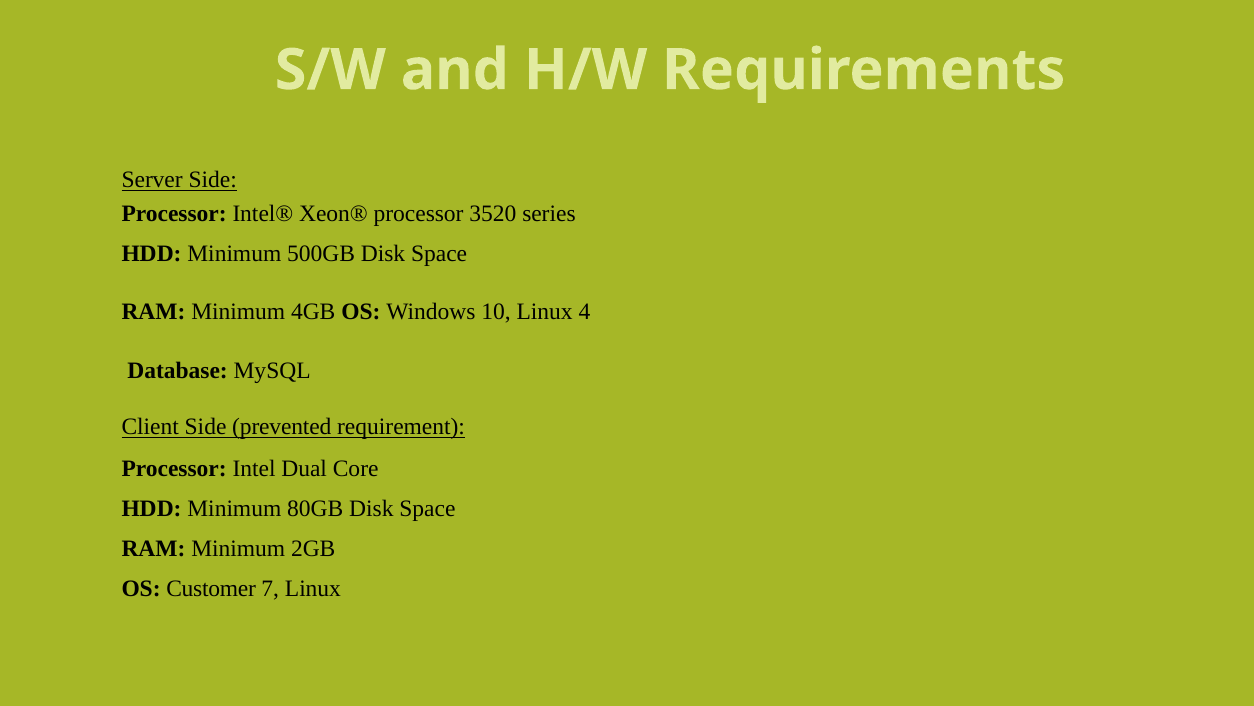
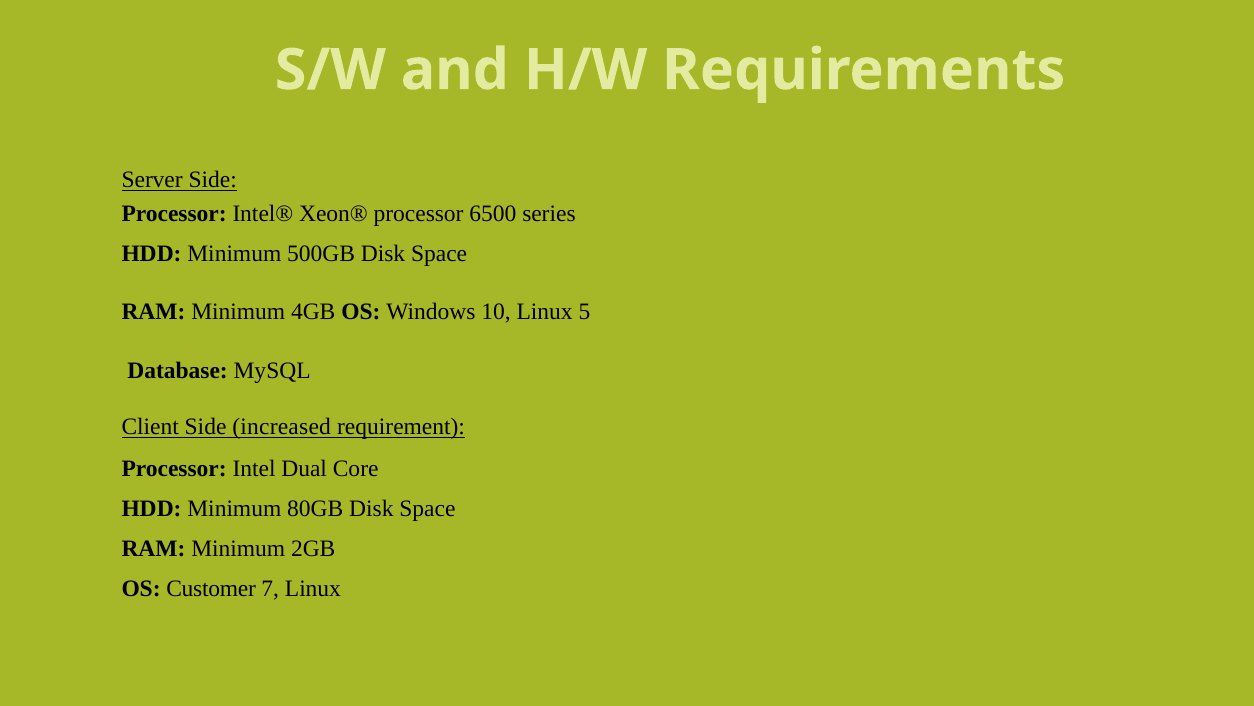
3520: 3520 -> 6500 (493, 214)
4: 4 -> 5 (584, 312)
prevented: prevented -> increased (282, 427)
